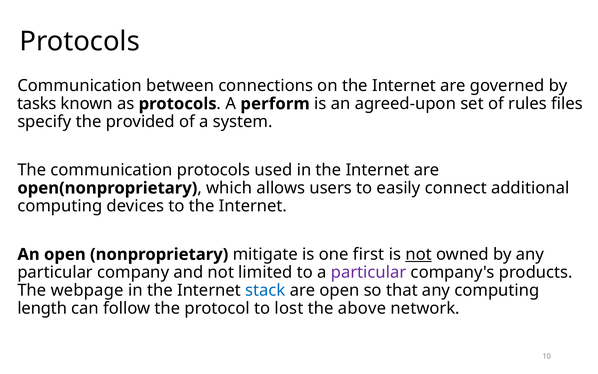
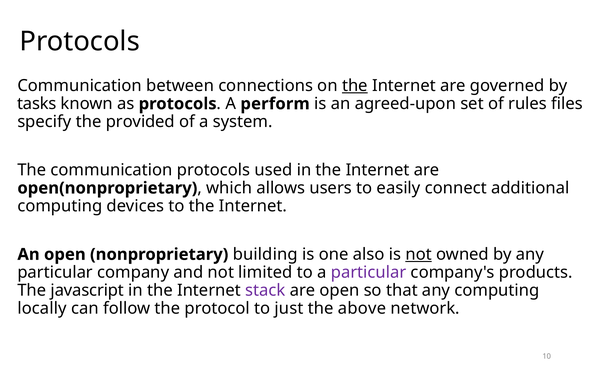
the underline: none -> present (355, 86)
mitigate: mitigate -> building (265, 254)
first: first -> also (369, 254)
webpage: webpage -> javascript (87, 290)
stack colour: blue -> purple (265, 290)
length: length -> locally (42, 308)
lost: lost -> just (289, 308)
